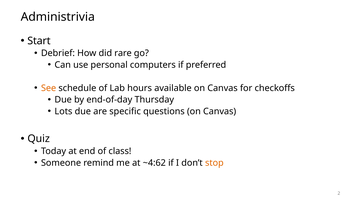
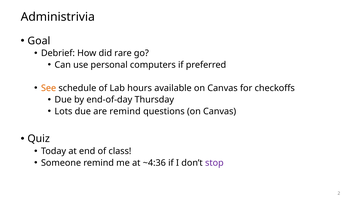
Start: Start -> Goal (39, 41)
are specific: specific -> remind (125, 111)
~4:62: ~4:62 -> ~4:36 (154, 163)
stop colour: orange -> purple (214, 163)
